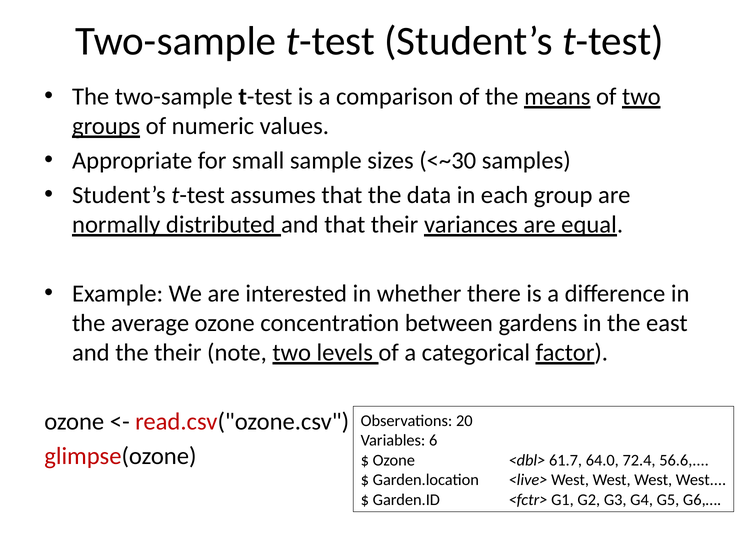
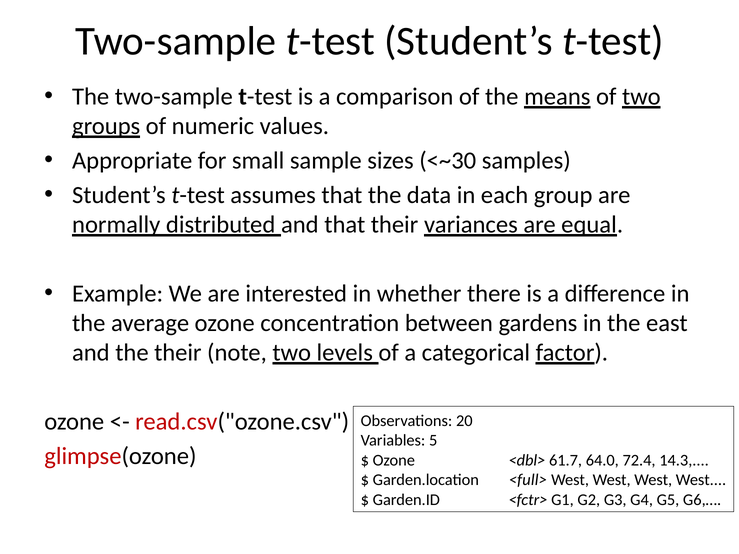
6: 6 -> 5 (433, 441)
56.6: 56.6 -> 14.3 (684, 460)
<live>: <live> -> <full> (528, 480)
